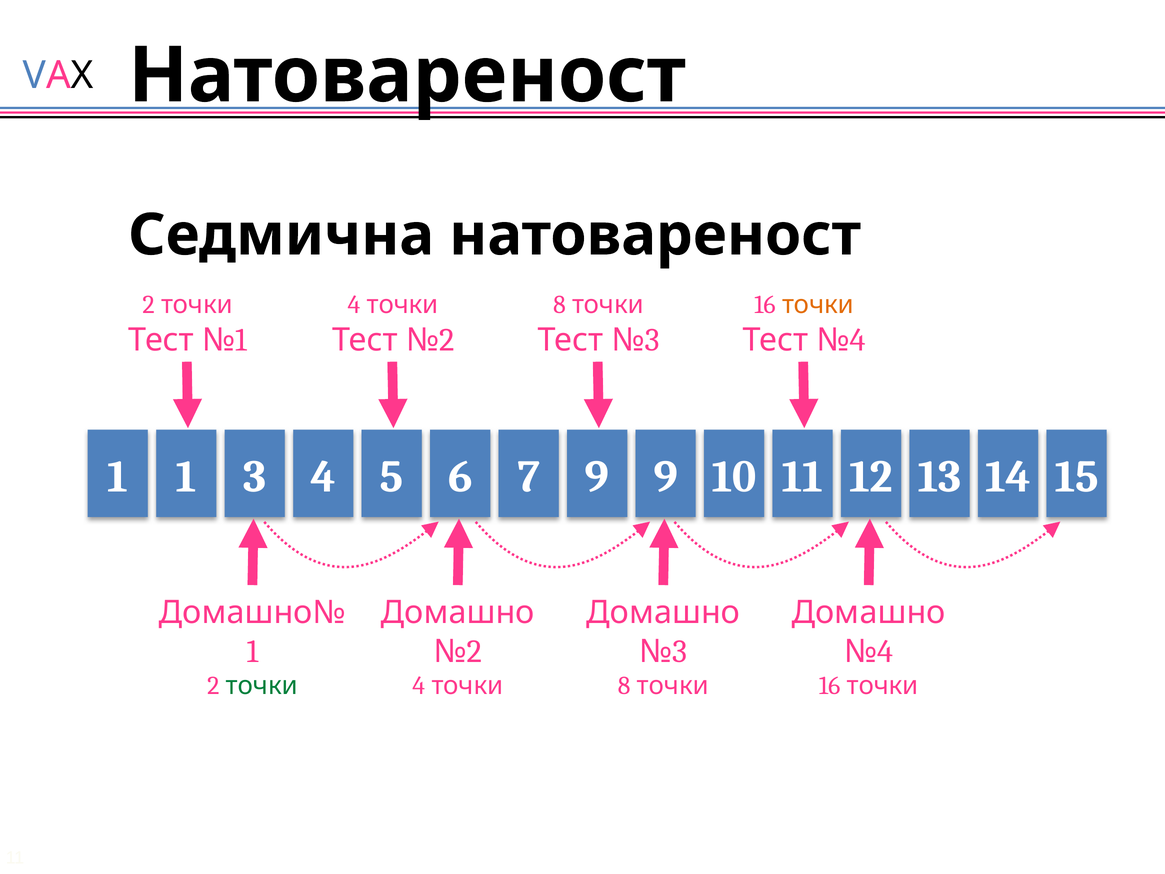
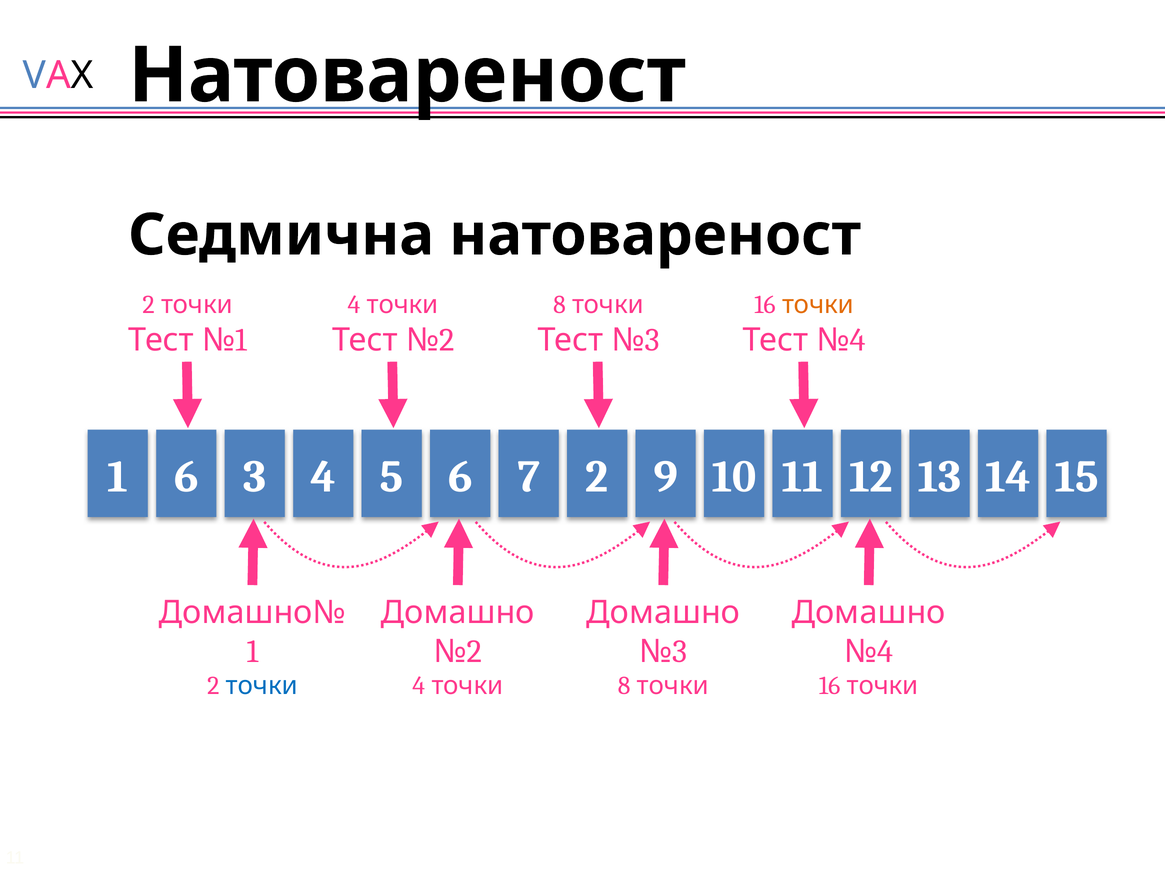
1 1: 1 -> 6 (186, 476)
7 9: 9 -> 2 (597, 476)
точки colour: green -> blue (262, 686)
